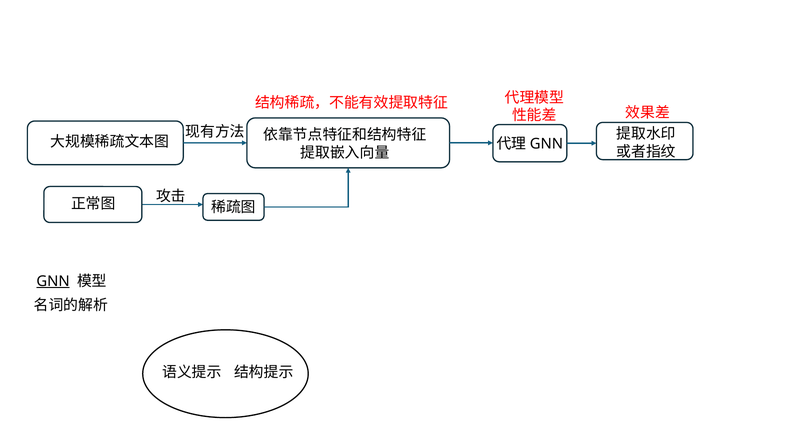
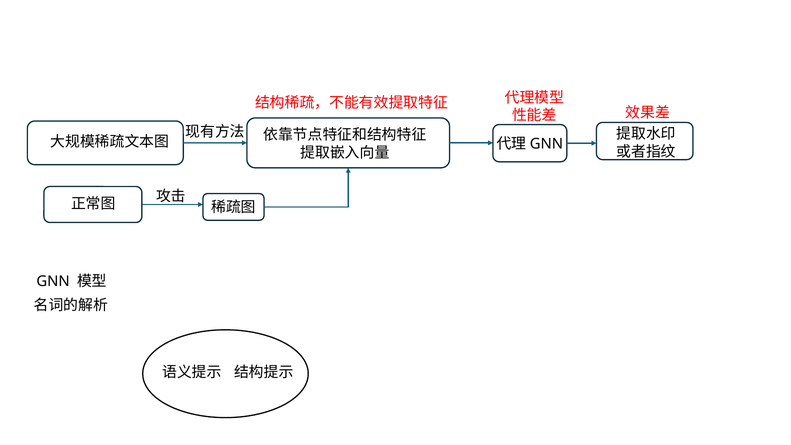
GNN underline: present -> none (53, 281)
